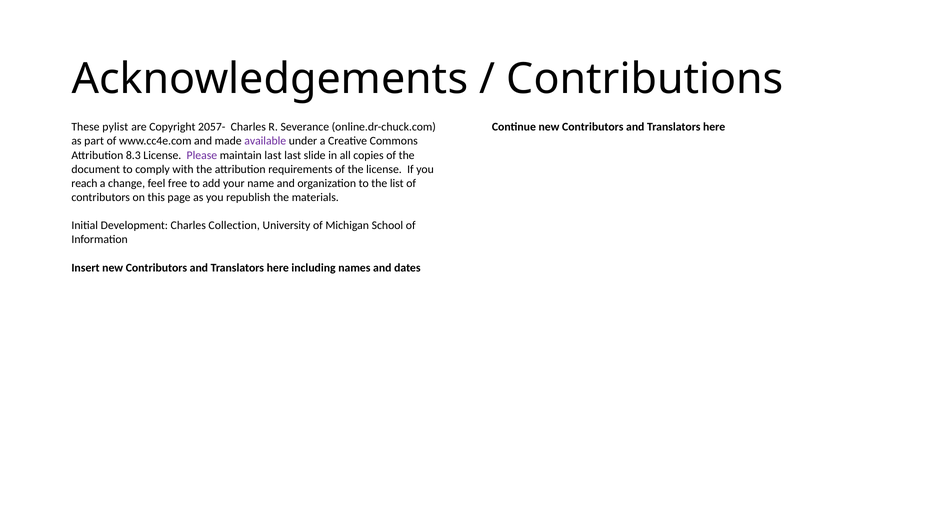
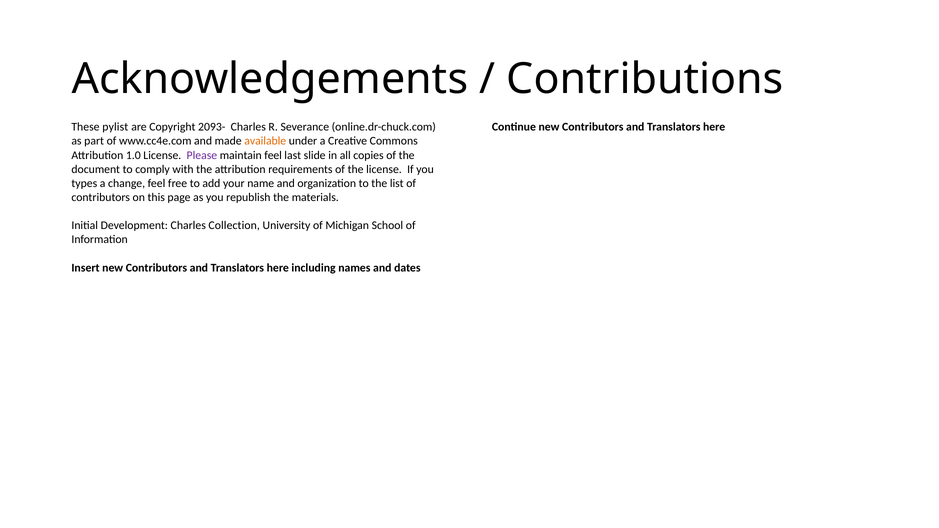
2057-: 2057- -> 2093- (212, 127)
available colour: purple -> orange (265, 141)
8.3: 8.3 -> 1.0 (133, 155)
maintain last: last -> feel (273, 155)
reach: reach -> types (84, 183)
